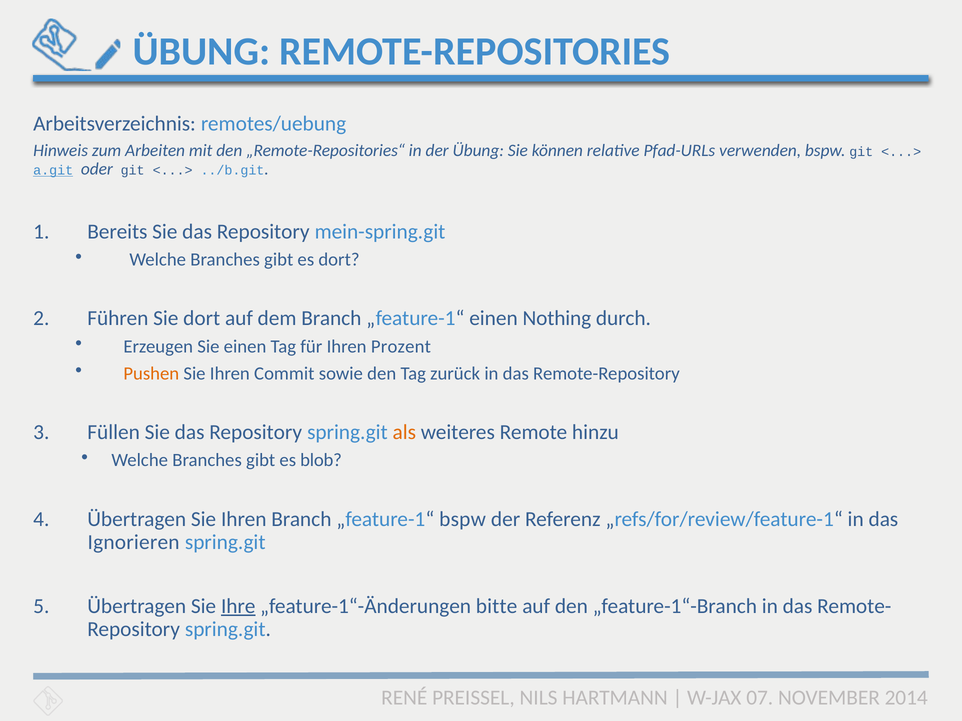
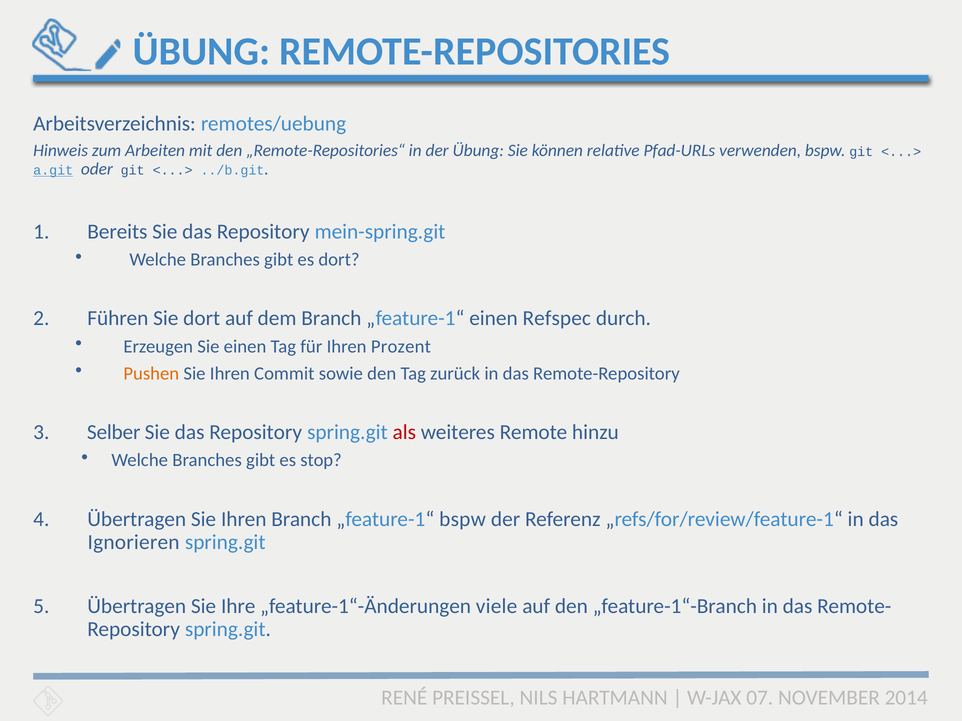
Nothing: Nothing -> Refspec (557, 319)
Füllen: Füllen -> Selber (114, 433)
als colour: orange -> red (404, 433)
blob: blob -> stop (321, 461)
Ihre underline: present -> none (238, 607)
bitte: bitte -> viele (497, 607)
